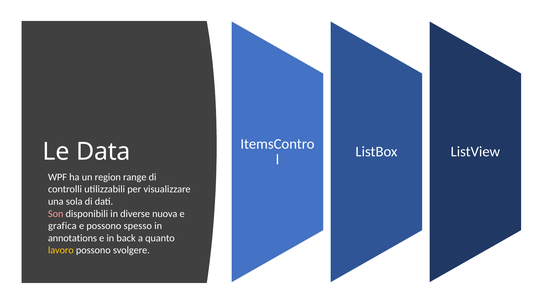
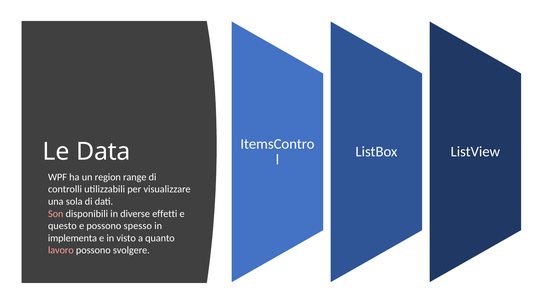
nuova: nuova -> effetti (165, 214)
grafica: grafica -> questo (62, 226)
annotations: annotations -> implementa (72, 238)
back: back -> visto (126, 238)
lavoro colour: yellow -> pink (61, 251)
